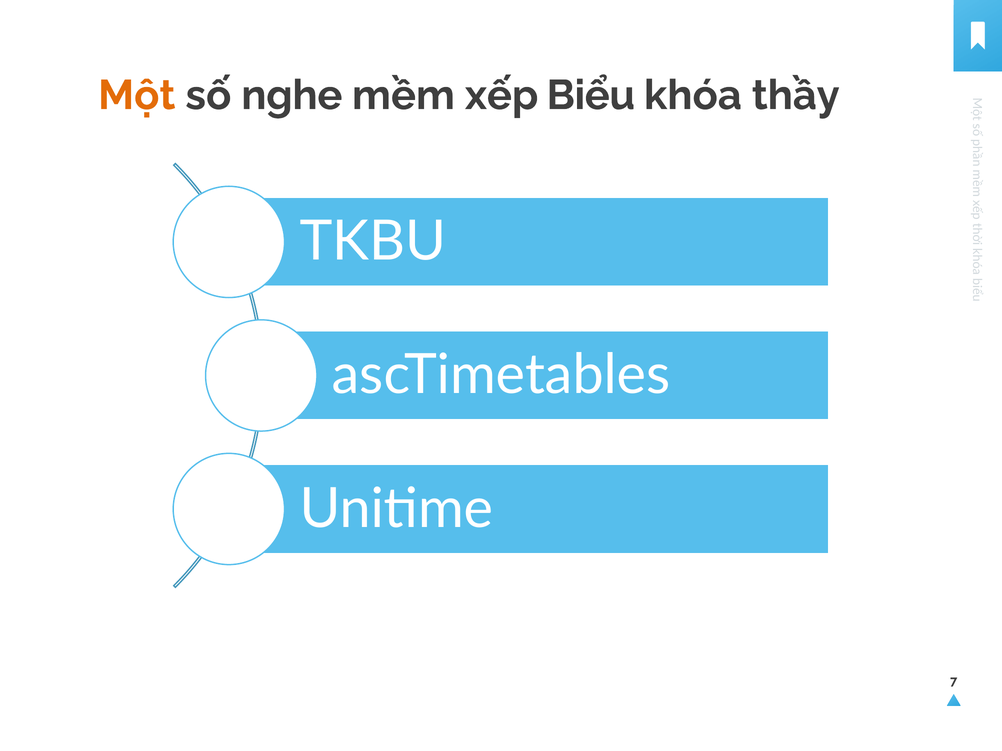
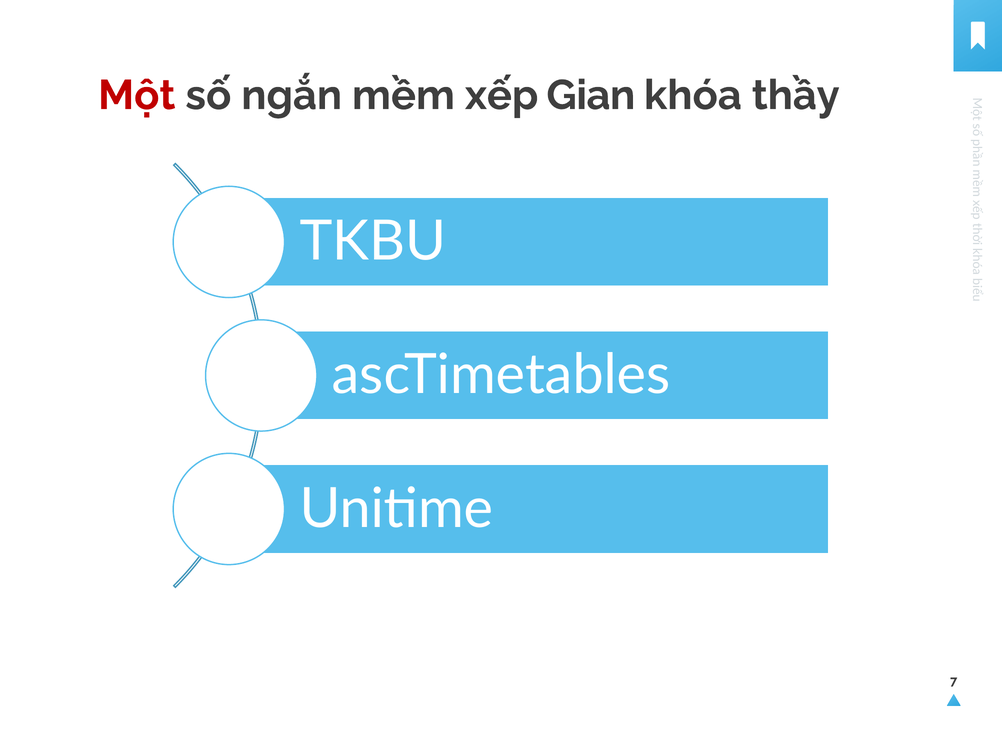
Một colour: orange -> red (137, 95)
nghe: nghe -> ngắn (292, 95)
Biểu: Biểu -> Gian (591, 95)
